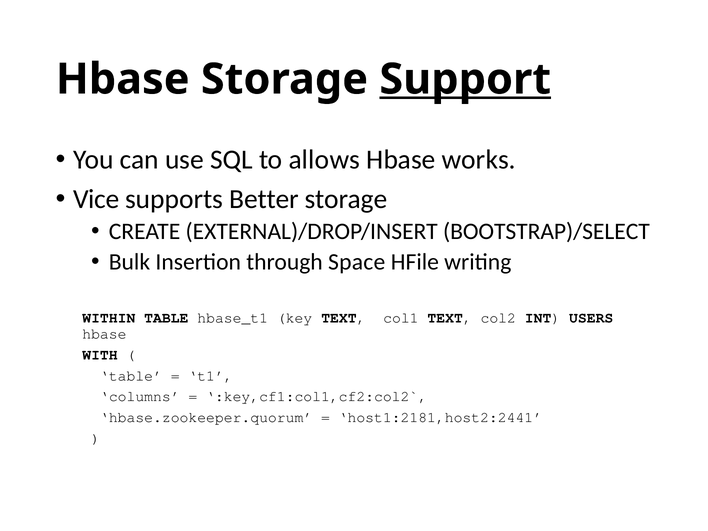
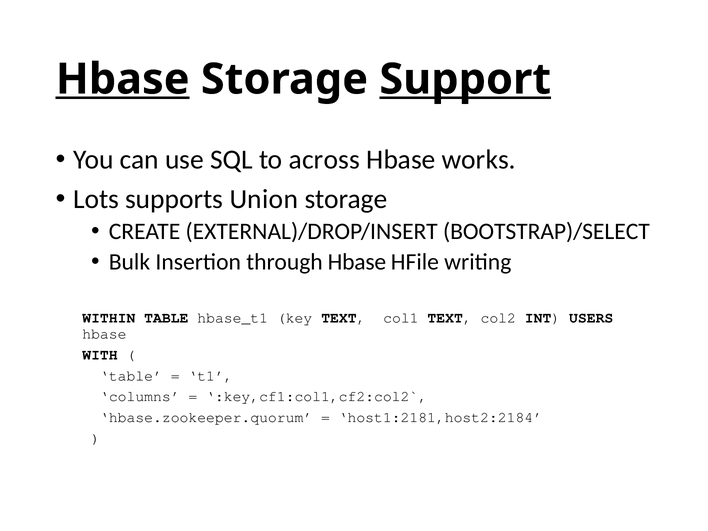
Hbase underline: none -> present (123, 79)
allows: allows -> across (324, 160)
Vice: Vice -> Lots (96, 199)
Better: Better -> Union (264, 199)
through Space: Space -> Hbase (357, 262)
host1:2181,host2:2441: host1:2181,host2:2441 -> host1:2181,host2:2184 (440, 417)
